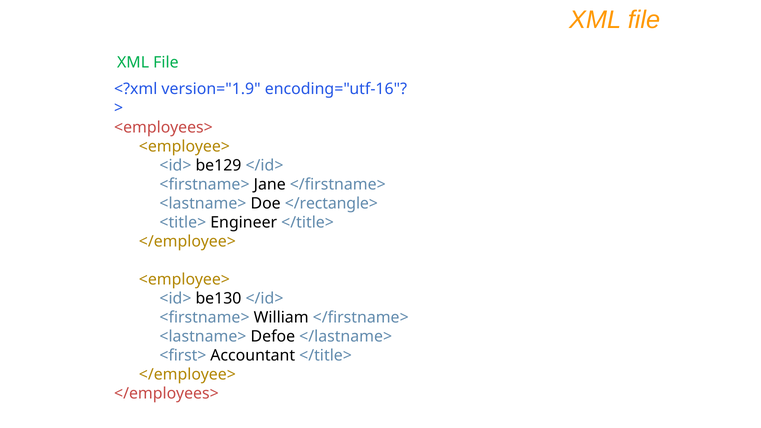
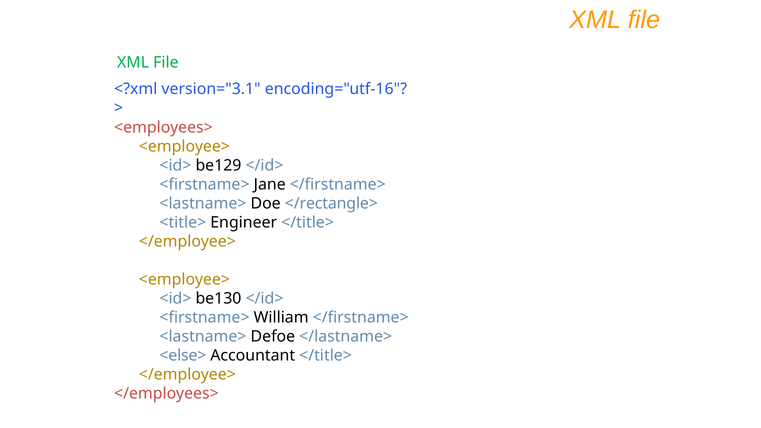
version="1.9: version="1.9 -> version="3.1 (211, 89)
<first>: <first> -> <else> (183, 356)
